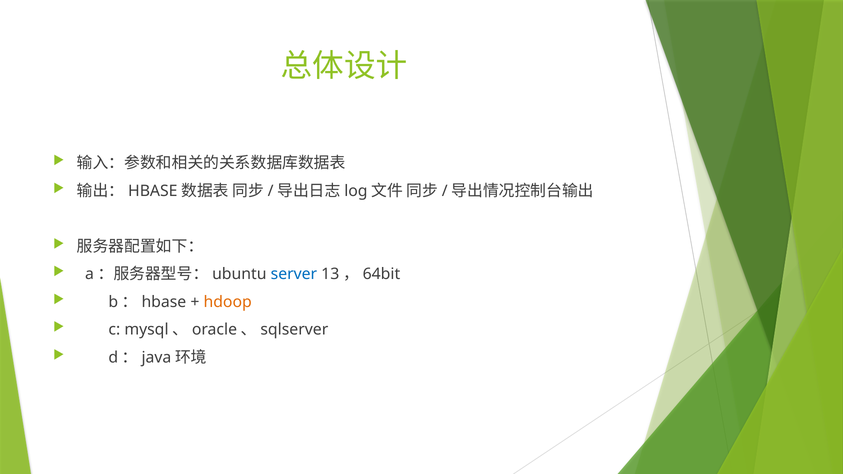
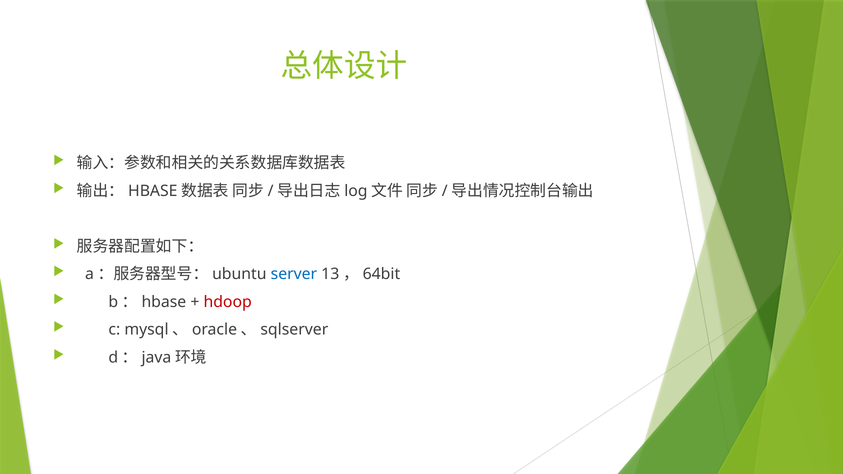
hdoop colour: orange -> red (228, 302)
